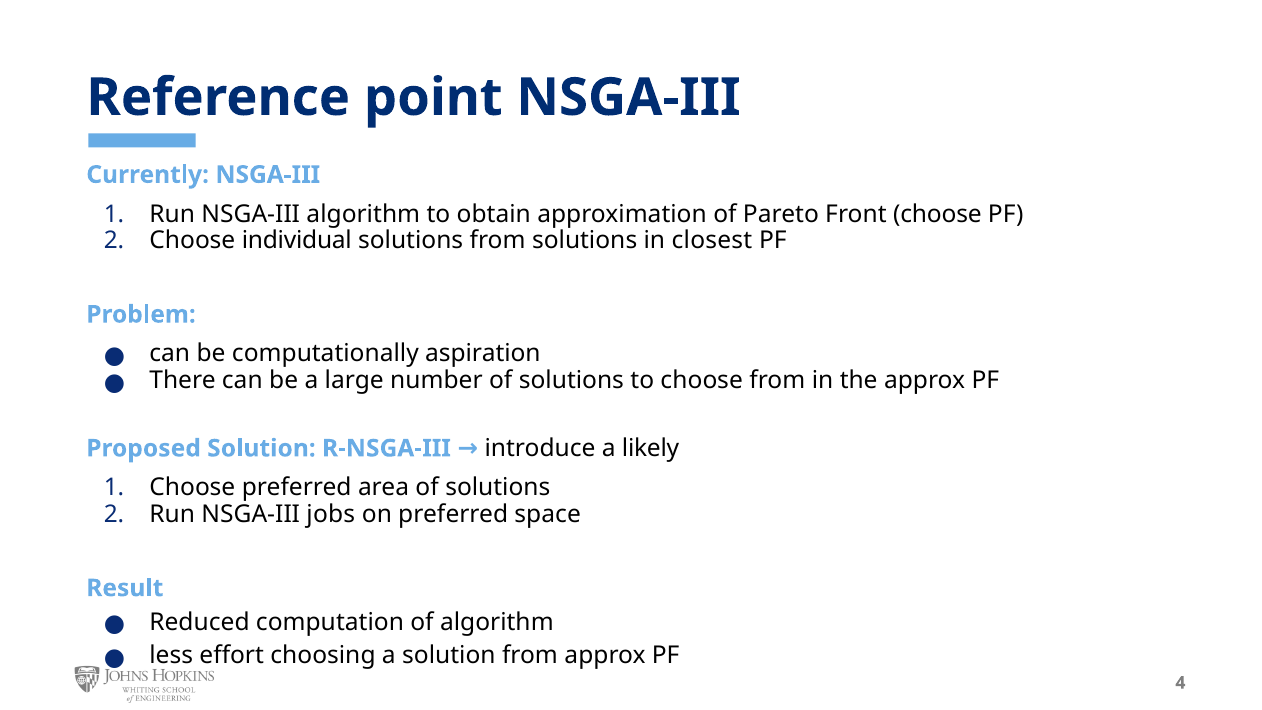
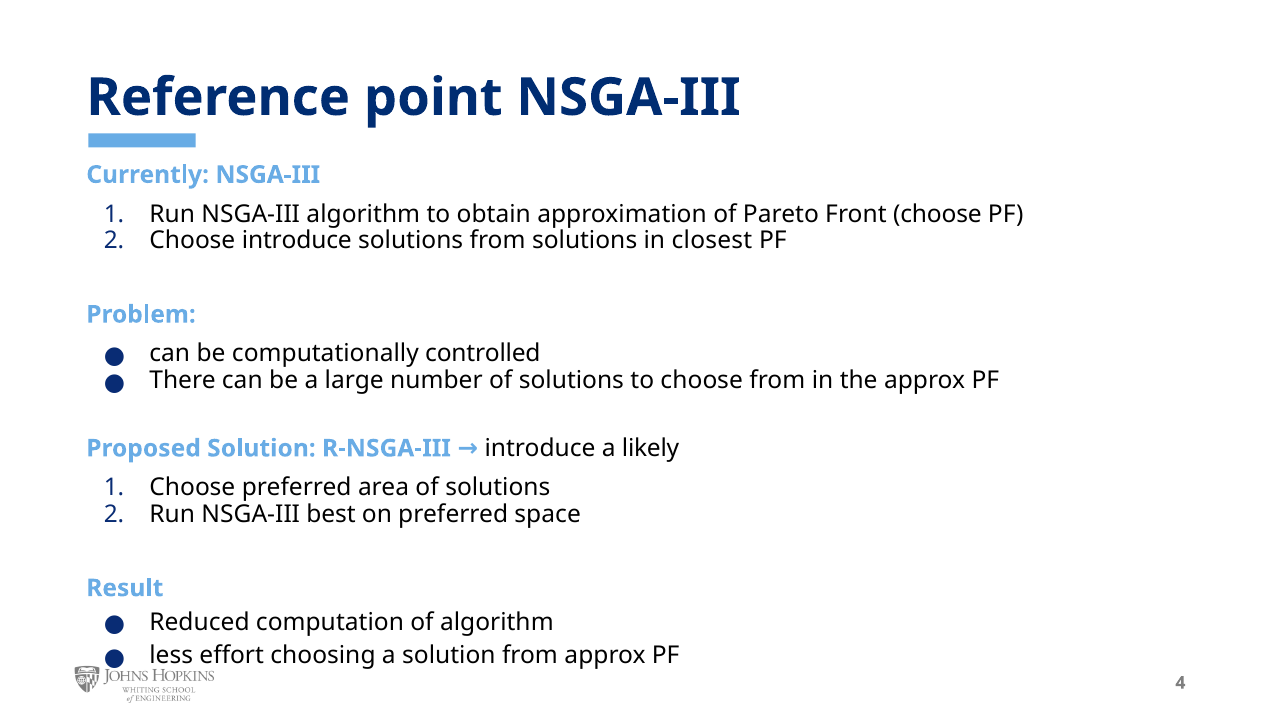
Choose individual: individual -> introduce (297, 241)
aspiration: aspiration -> controlled (483, 354)
jobs: jobs -> best (331, 514)
